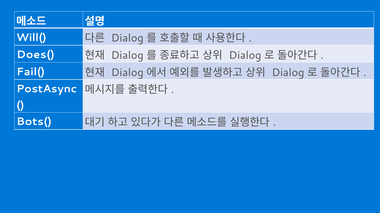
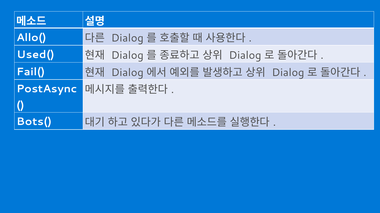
Will(: Will( -> Allo( (31, 38)
Does(: Does( -> Used( (35, 55)
